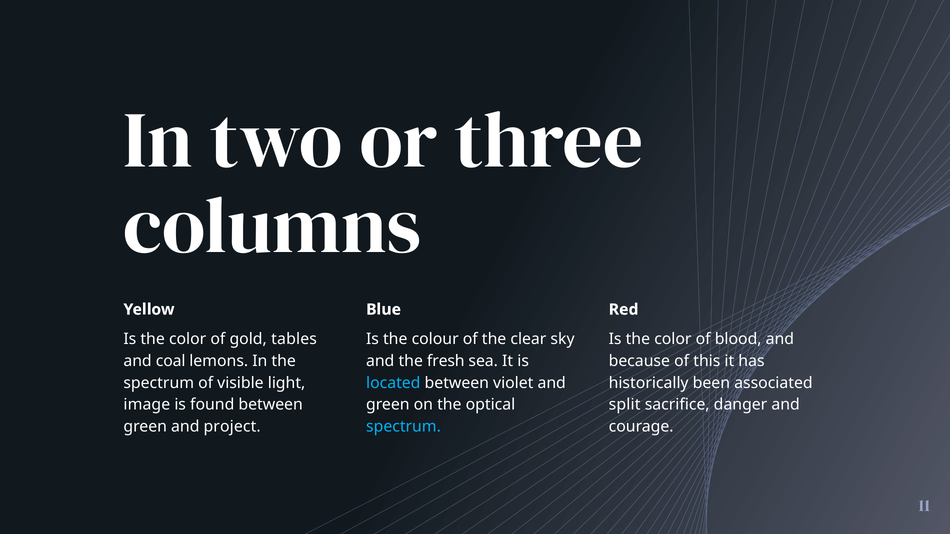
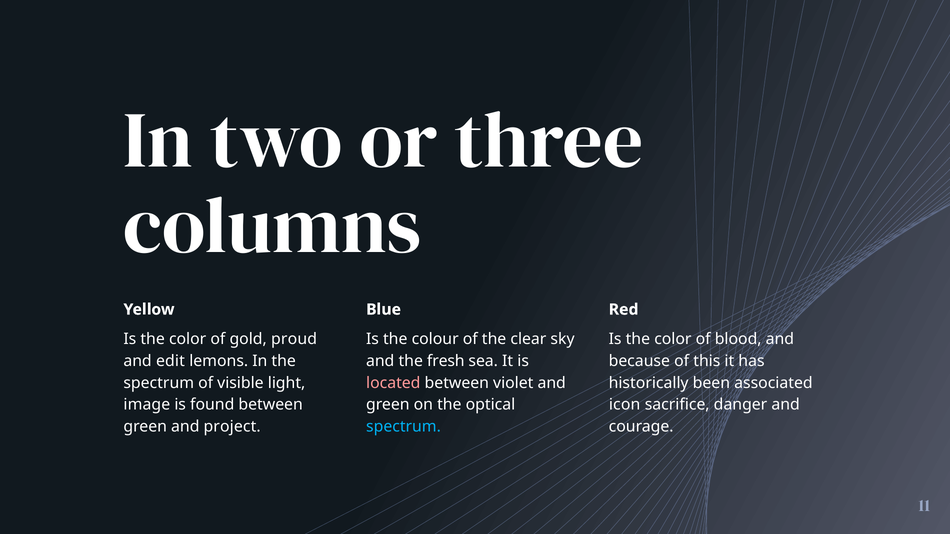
tables: tables -> proud (294, 340)
coal: coal -> edit (170, 361)
located colour: light blue -> pink (393, 383)
split: split -> icon (625, 405)
